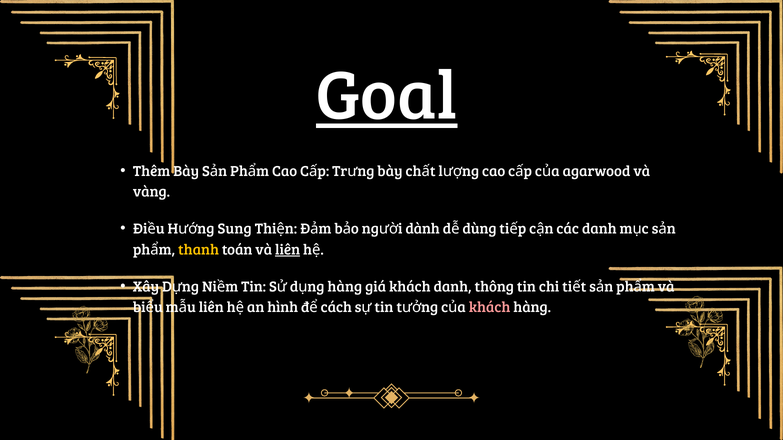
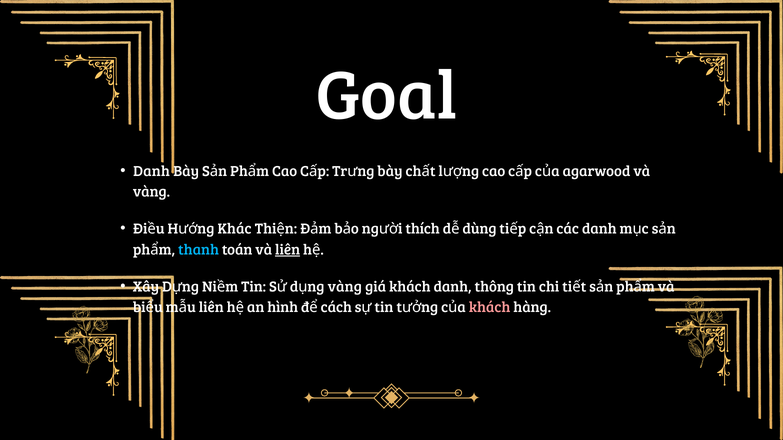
Goal underline: present -> none (387, 96)
Thêm: Thêm -> Danh (152, 171)
Sung: Sung -> Khác (235, 229)
dành: dành -> thích (423, 229)
thanh colour: yellow -> light blue (199, 250)
hàng: hàng -> vàng (345, 287)
